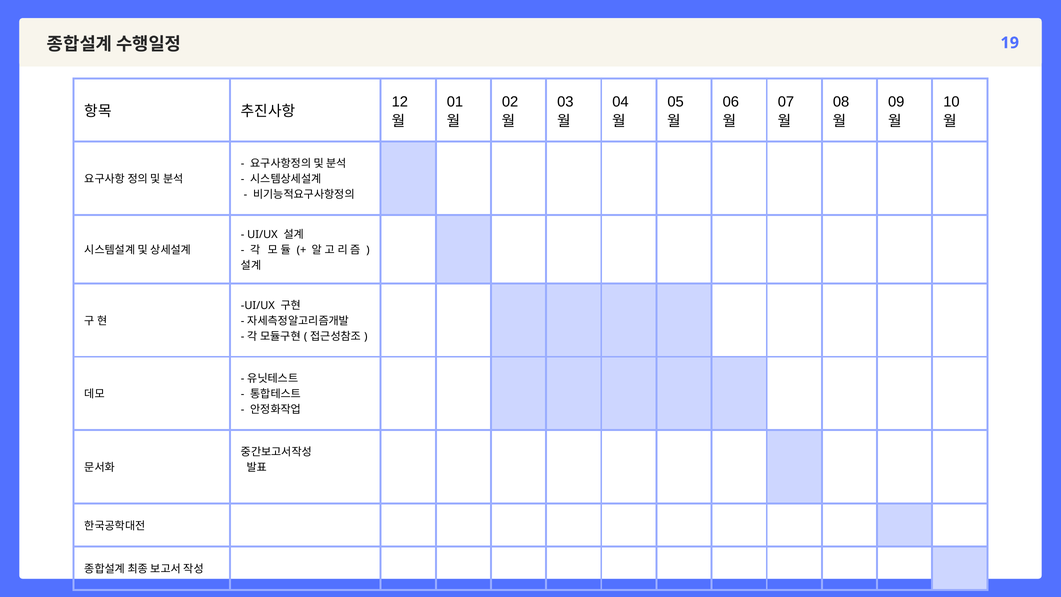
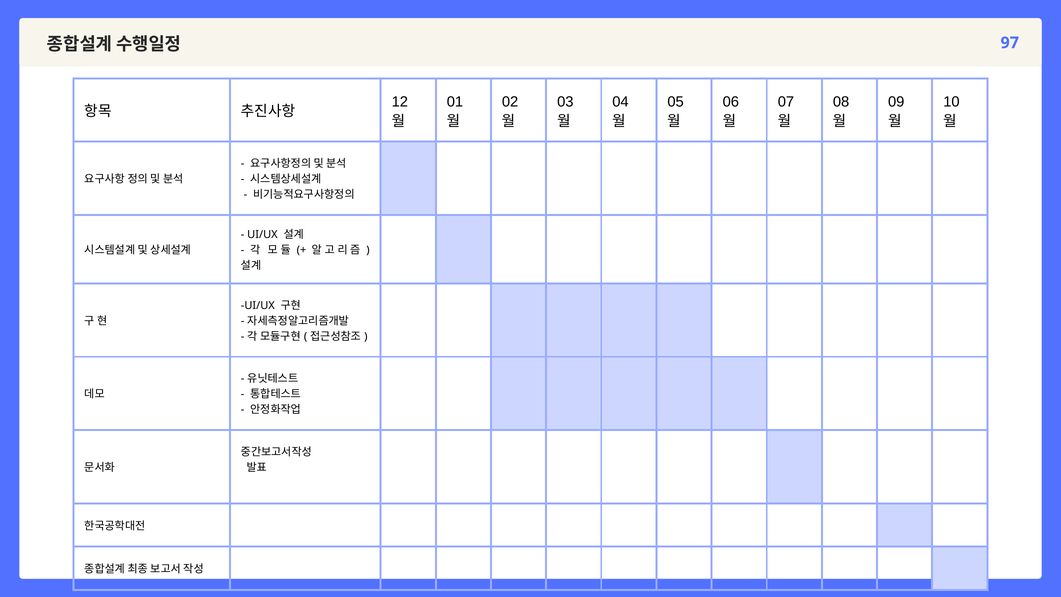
19: 19 -> 97 (1010, 43)
